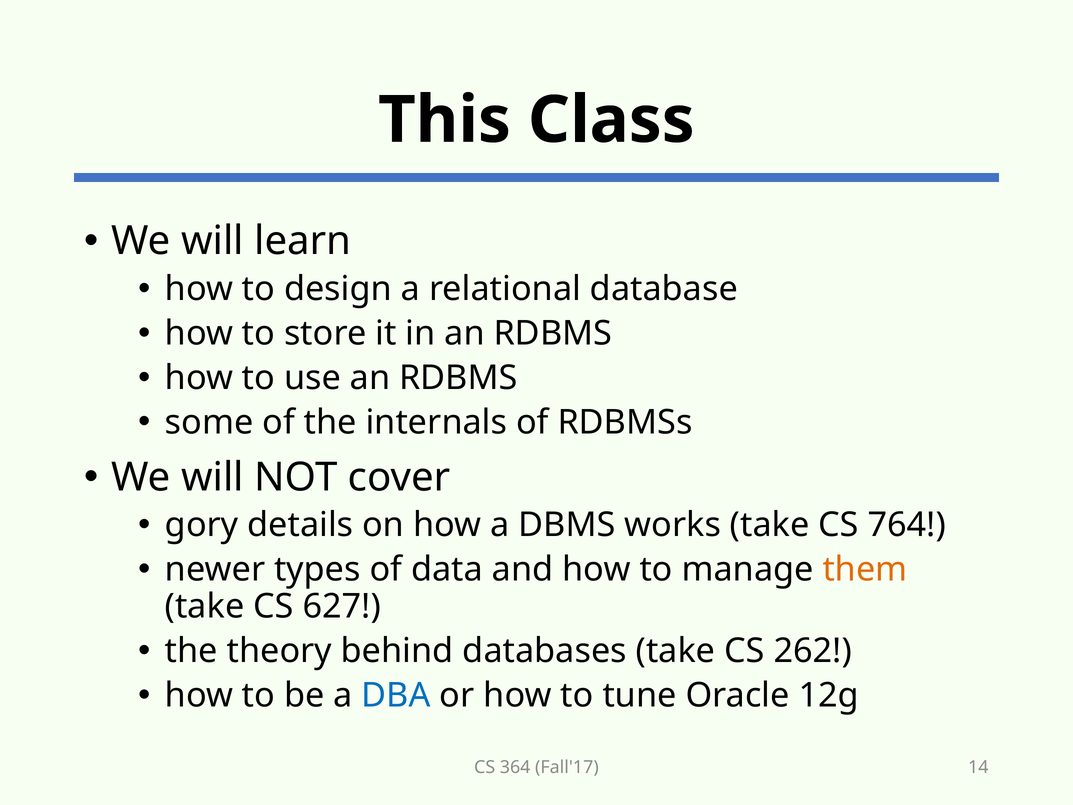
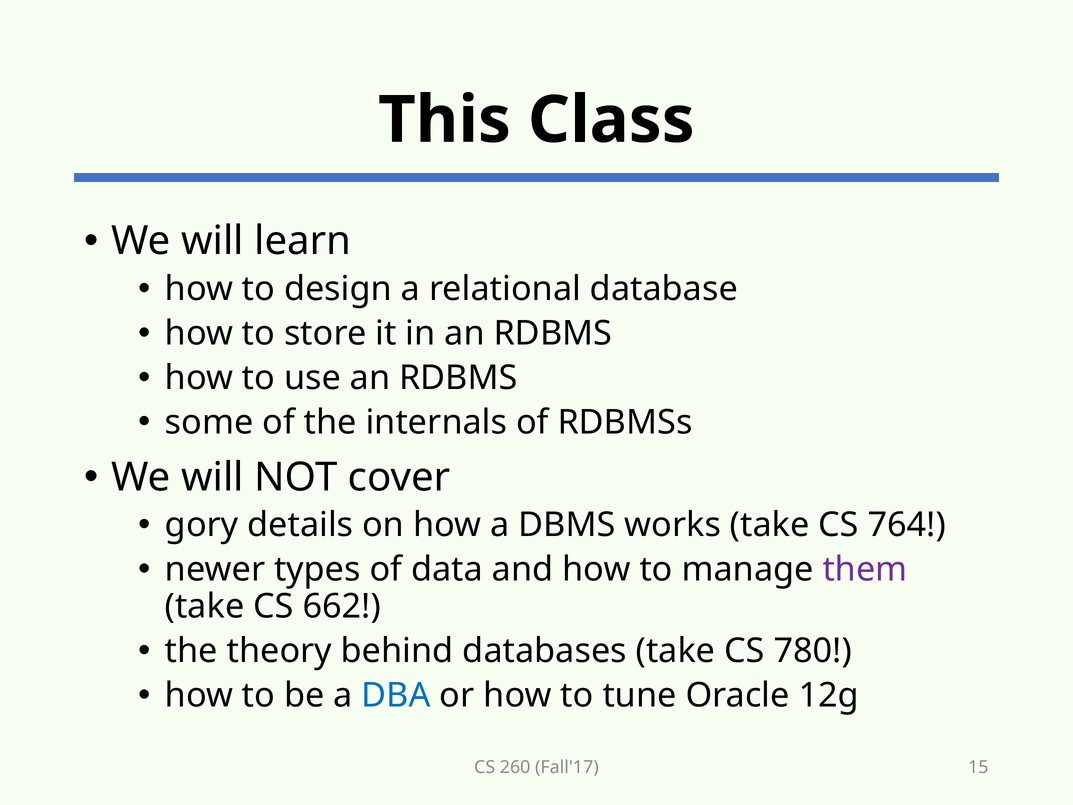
them colour: orange -> purple (865, 569)
627: 627 -> 662 (342, 606)
262: 262 -> 780 (813, 651)
364: 364 -> 260 (515, 767)
14: 14 -> 15 (978, 767)
